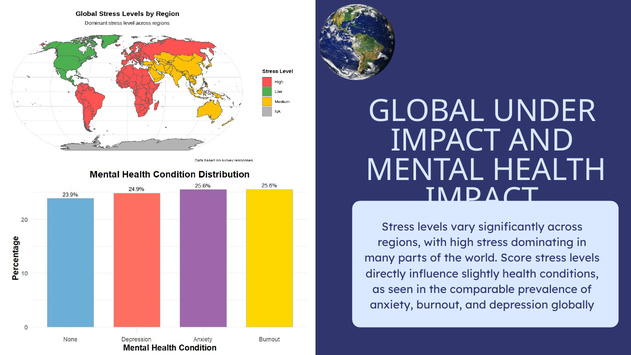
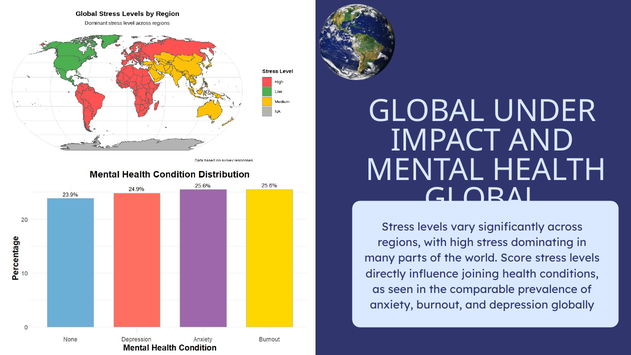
IMPACT: IMPACT -> GLOBAL (482, 199)
slightly: slightly -> joining (480, 274)
